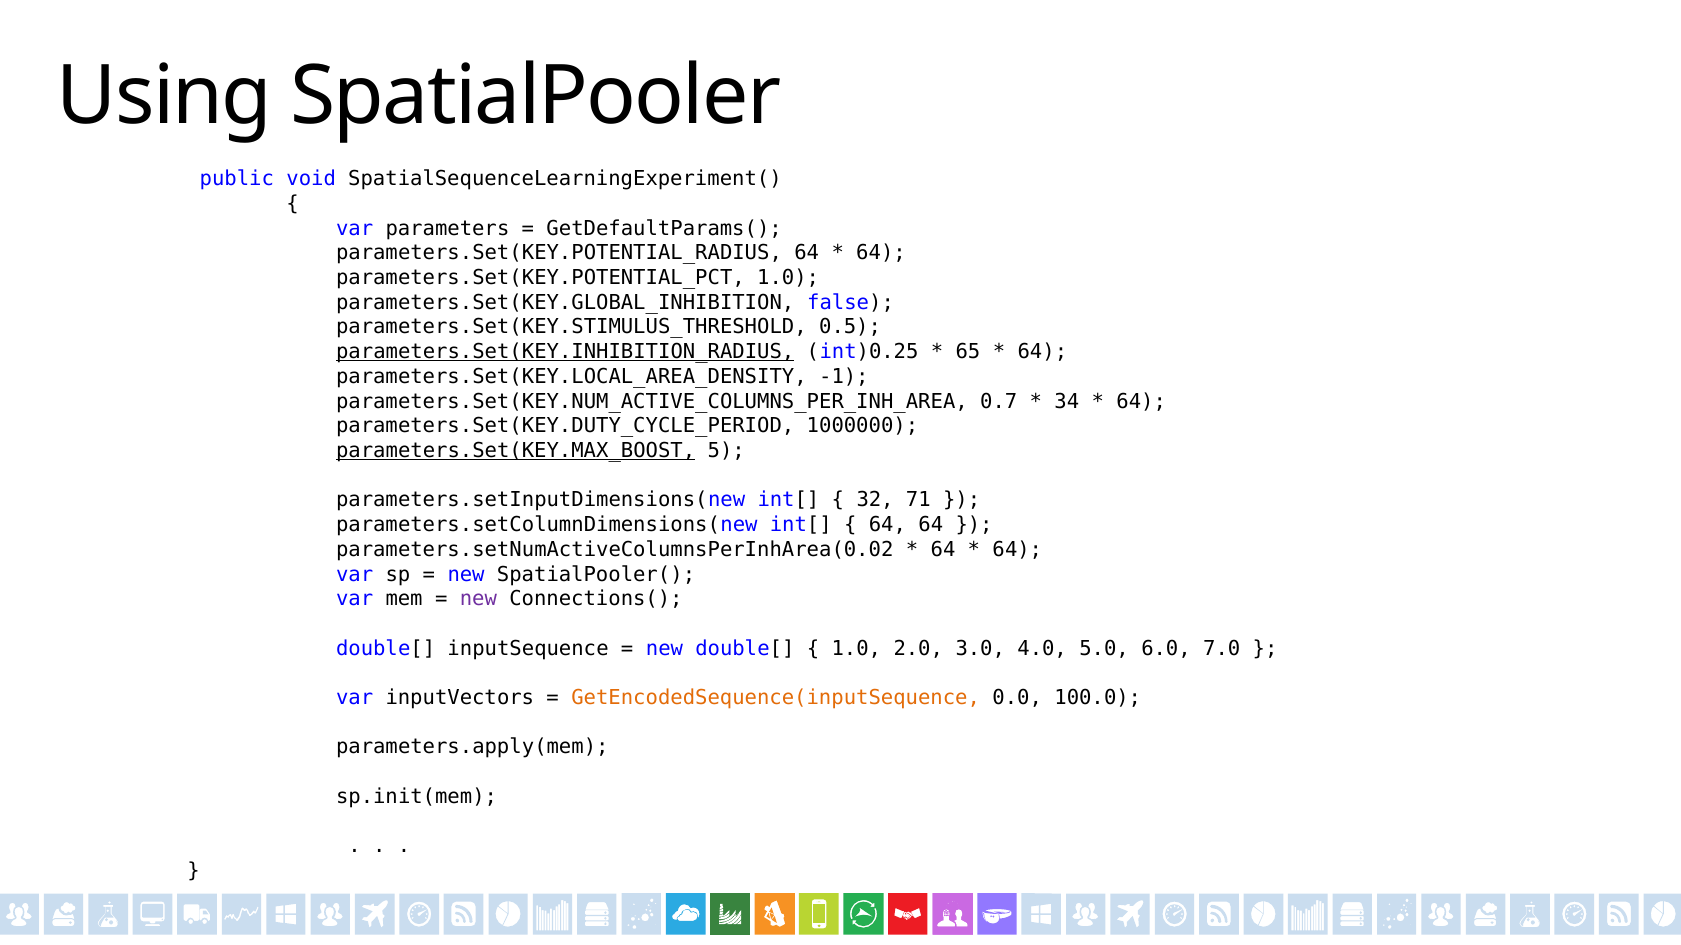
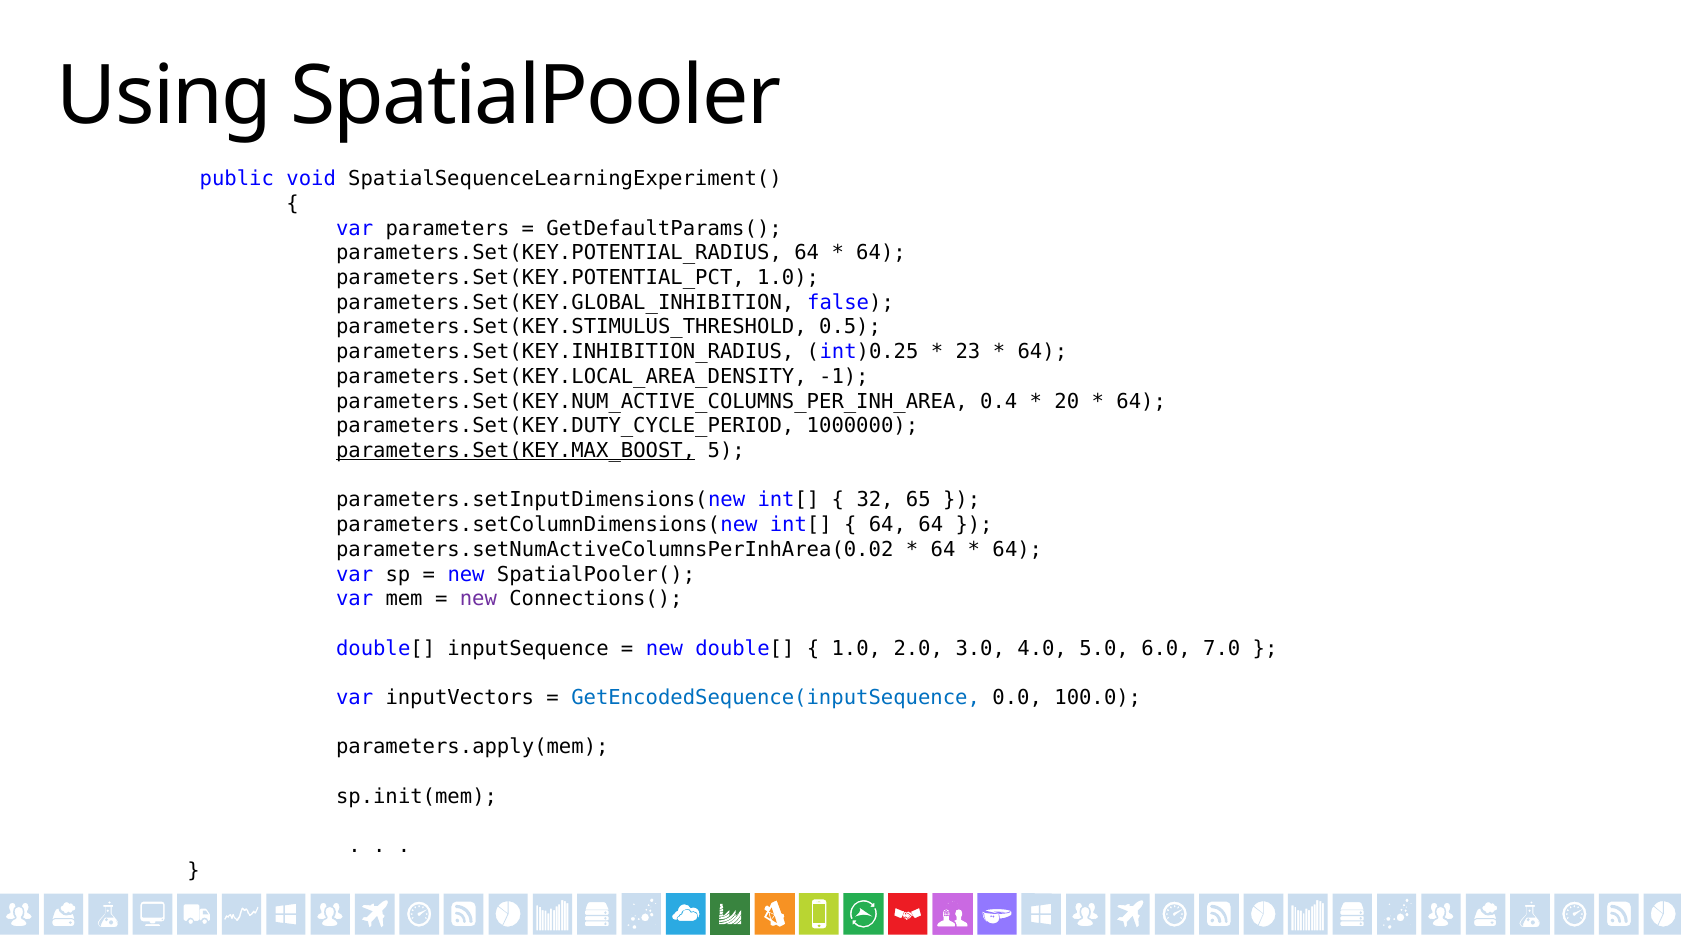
parameters.Set(KEY.INHIBITION_RADIUS underline: present -> none (565, 352)
65: 65 -> 23 (968, 352)
0.7: 0.7 -> 0.4 (999, 401)
34: 34 -> 20 (1067, 401)
71: 71 -> 65 (918, 500)
GetEncodedSequence(inputSequence colour: orange -> blue (776, 698)
